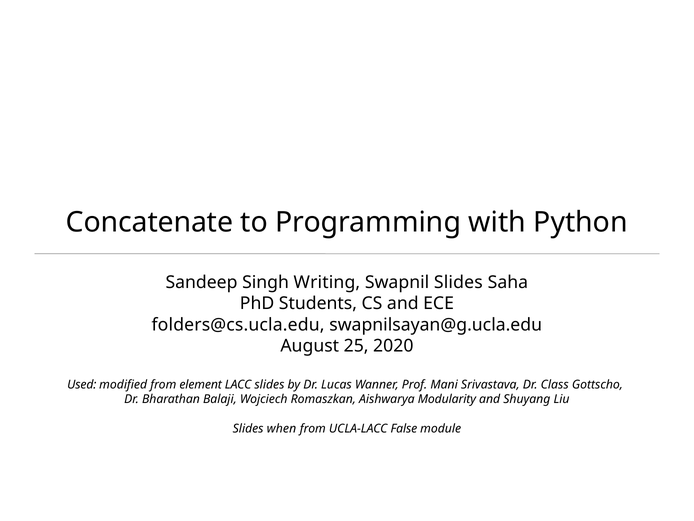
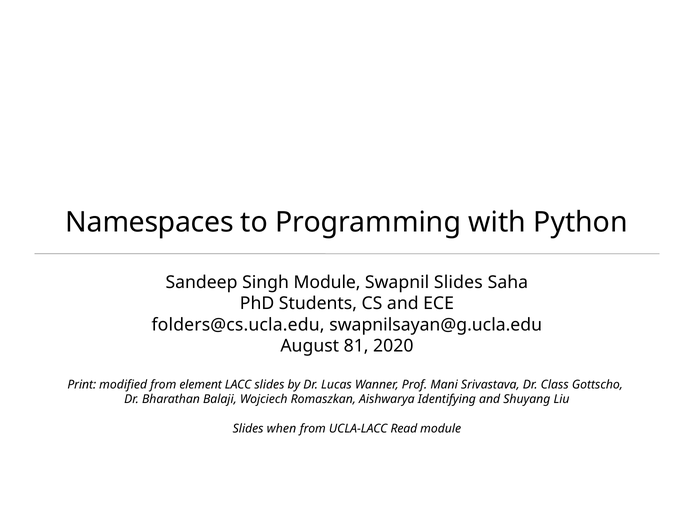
Concatenate: Concatenate -> Namespaces (150, 222)
Singh Writing: Writing -> Module (327, 282)
25: 25 -> 81 (356, 346)
Used: Used -> Print (82, 384)
Modularity: Modularity -> Identifying (447, 399)
False: False -> Read (404, 428)
